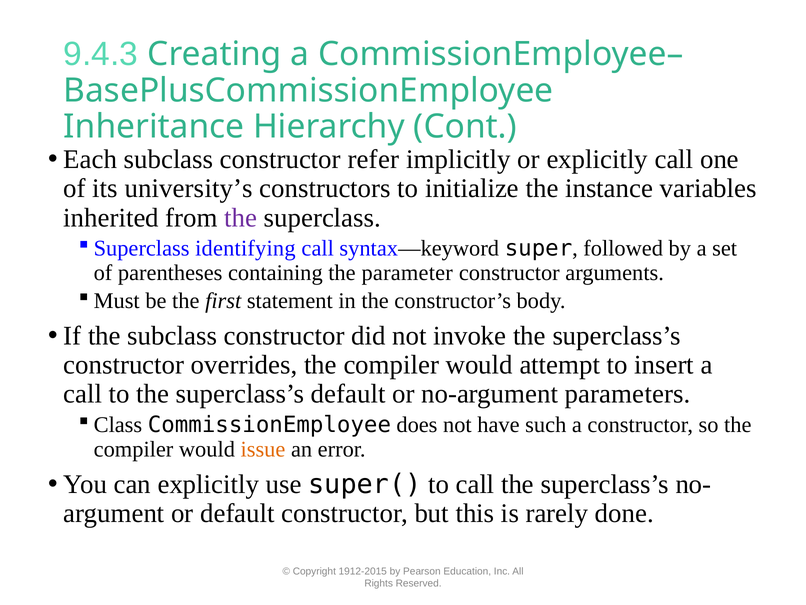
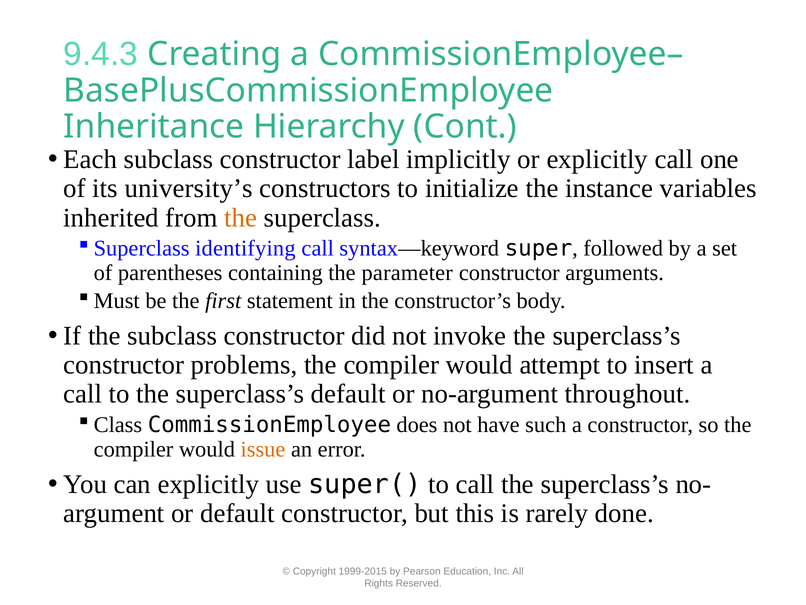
refer: refer -> label (374, 159)
the colour: purple -> orange (241, 217)
overrides: overrides -> problems (244, 365)
parameters: parameters -> throughout (628, 394)
1912-2015: 1912-2015 -> 1999-2015 (363, 571)
